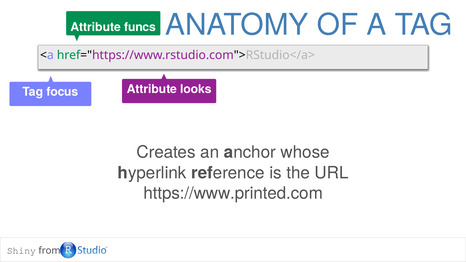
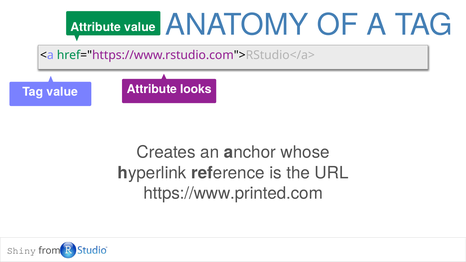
Attribute funcs: funcs -> value (140, 27)
Tag focus: focus -> value (62, 92)
